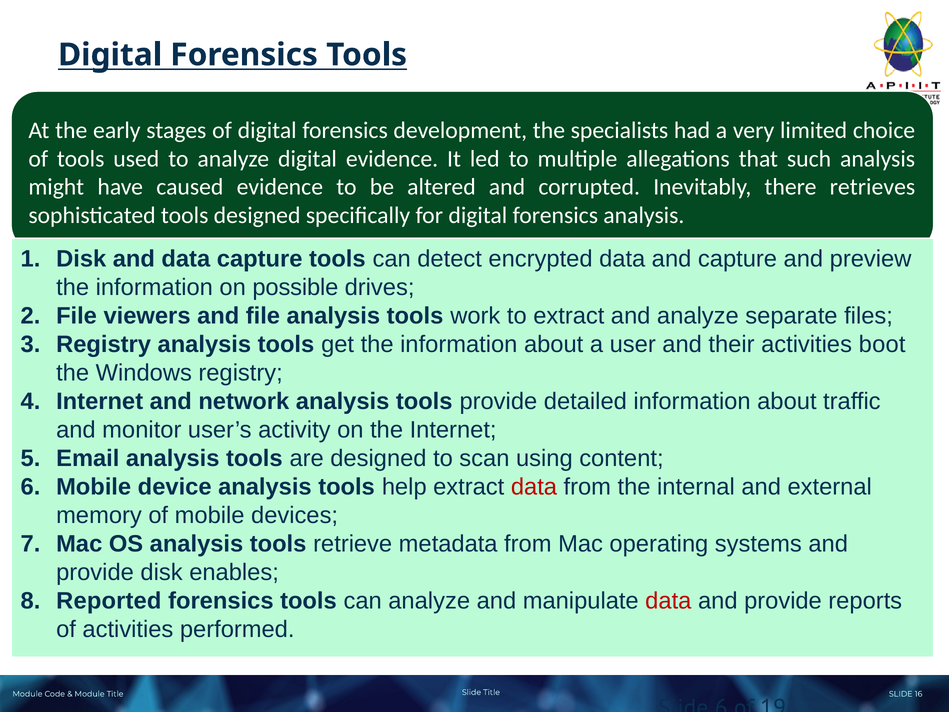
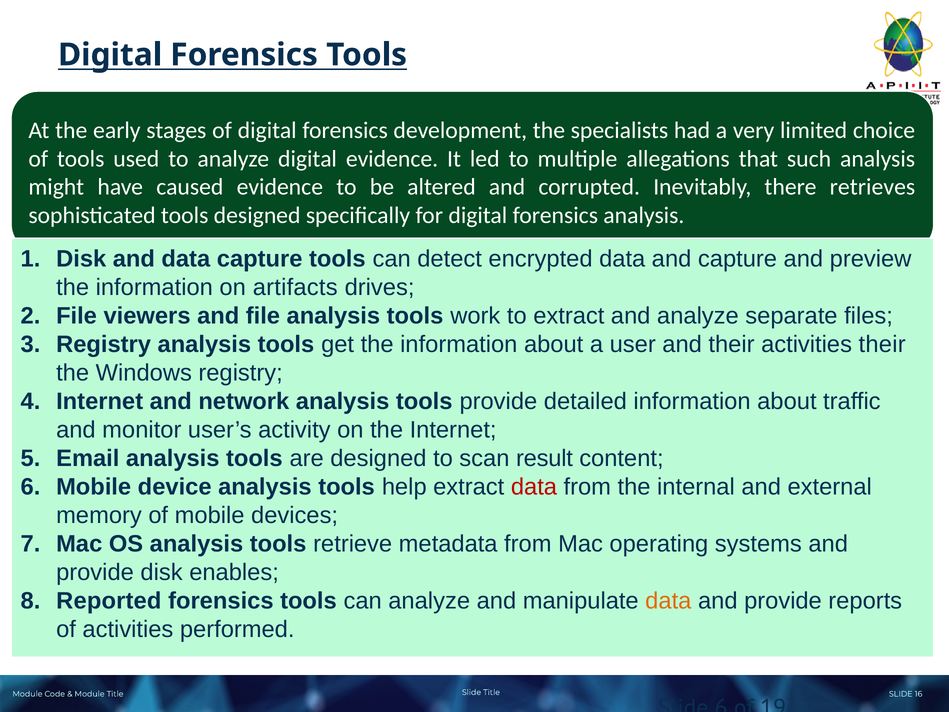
possible: possible -> artifacts (295, 287)
activities boot: boot -> their (882, 344)
using: using -> result (544, 458)
data colour: red -> orange (668, 601)
